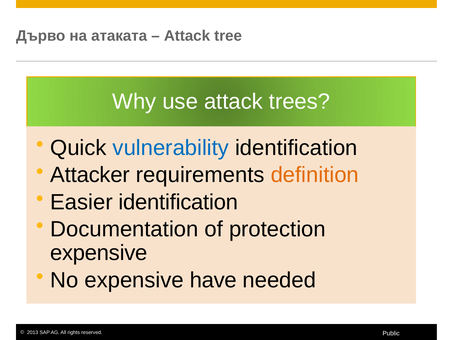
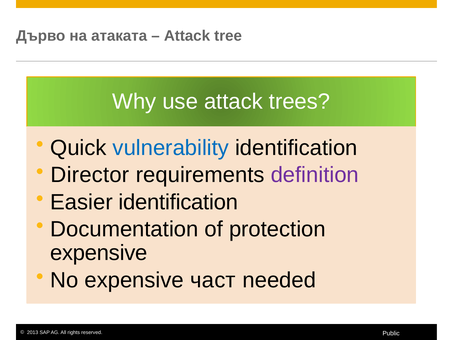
Attacker: Attacker -> Director (90, 175)
definition colour: orange -> purple (315, 175)
have: have -> част (213, 280)
